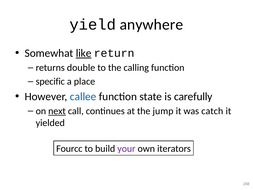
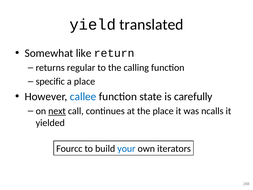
anywhere: anywhere -> translated (151, 24)
like underline: present -> none (84, 53)
double: double -> regular (81, 68)
the jump: jump -> place (163, 111)
catch: catch -> ncalls (212, 111)
your colour: purple -> blue (126, 149)
